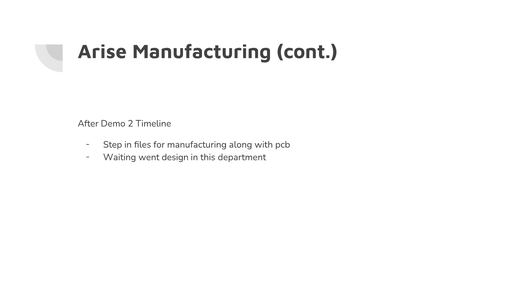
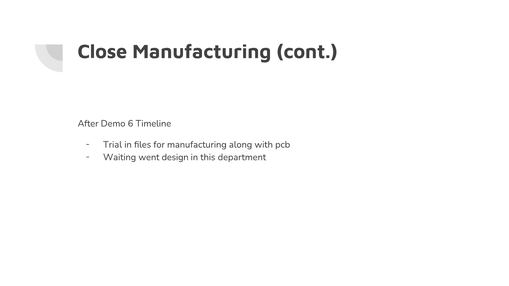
Arise: Arise -> Close (102, 52)
2: 2 -> 6 (130, 124)
Step: Step -> Trial (113, 145)
